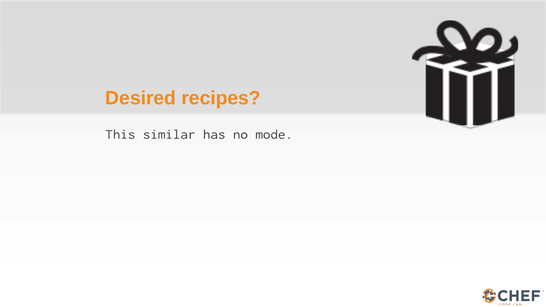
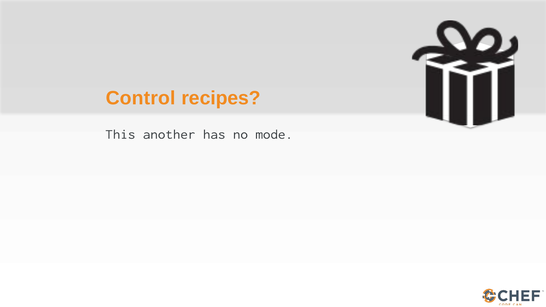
Desired: Desired -> Control (141, 98)
similar: similar -> another (169, 134)
